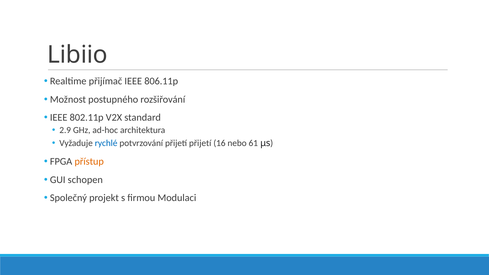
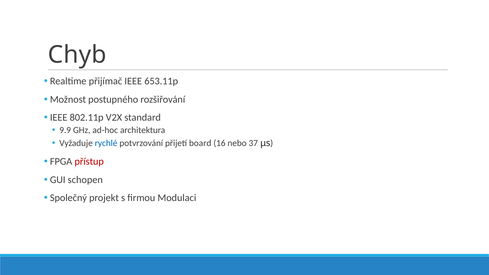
Libiio: Libiio -> Chyb (77, 55)
806.11p: 806.11p -> 653.11p (161, 81)
2.9: 2.9 -> 9.9 (65, 130)
přijetí přijetí: přijetí -> board (200, 143)
61: 61 -> 37 (253, 143)
přístup colour: orange -> red (89, 162)
